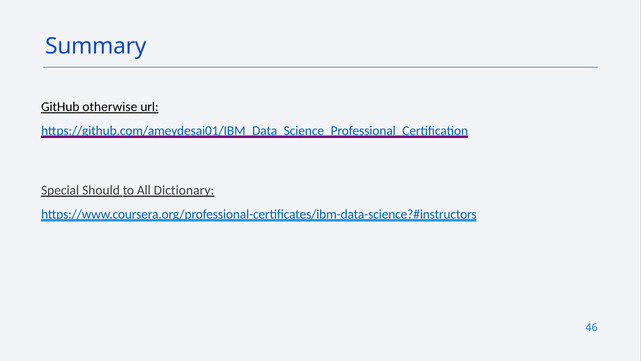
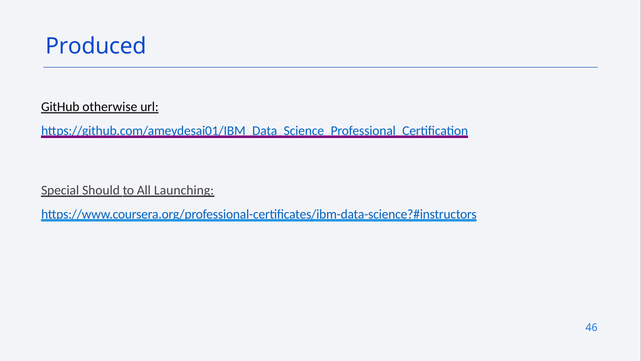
Summary: Summary -> Produced (96, 46)
Dictionary: Dictionary -> Launching (184, 190)
